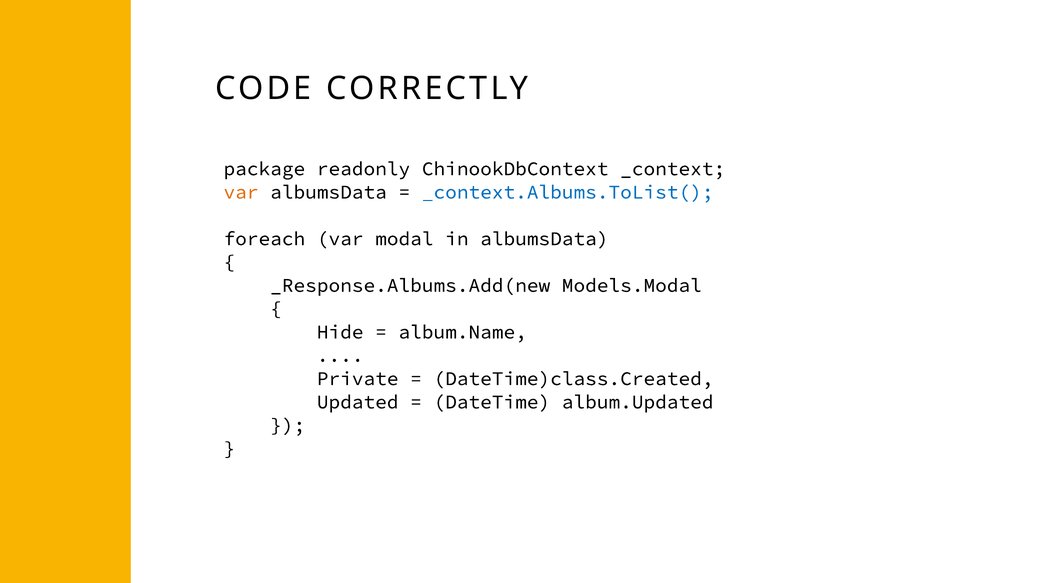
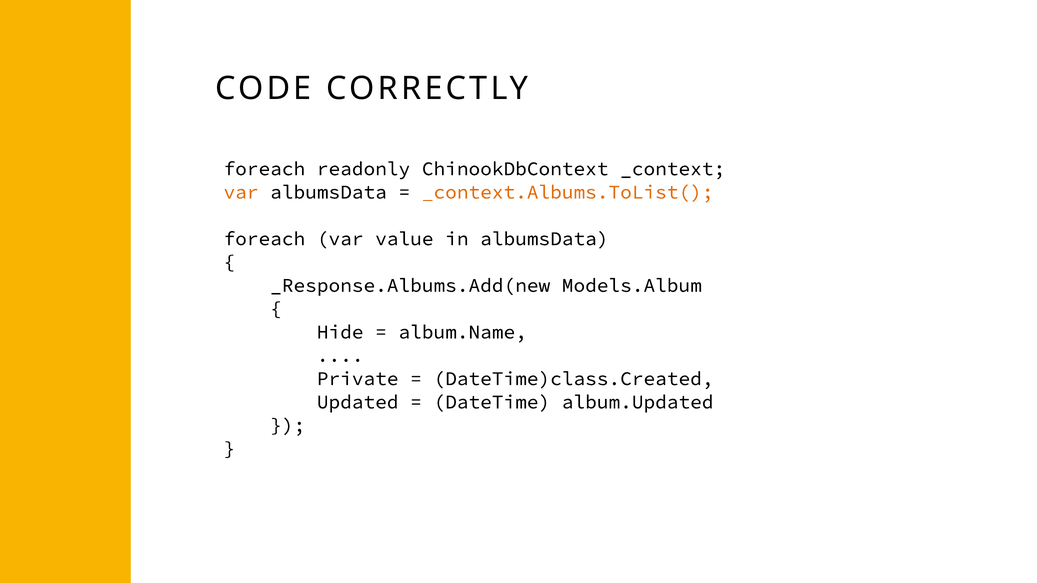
package: package -> foreach (264, 169)
_context.Albums.ToList( colour: blue -> orange (568, 192)
modal: modal -> value (404, 239)
Models.Modal: Models.Modal -> Models.Album (632, 286)
